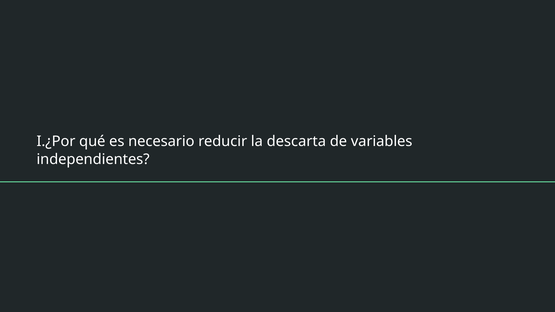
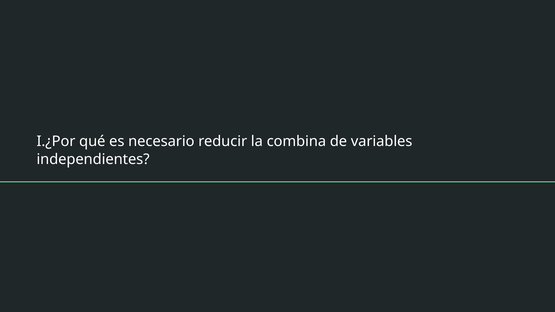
descarta: descarta -> combina (296, 142)
